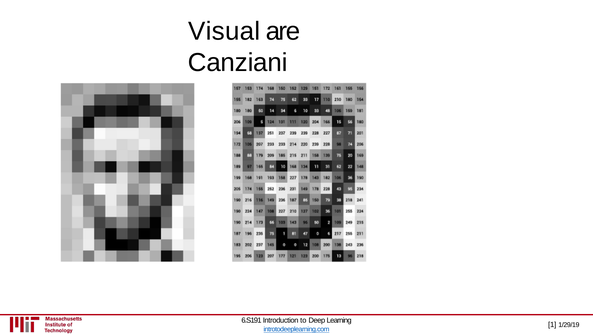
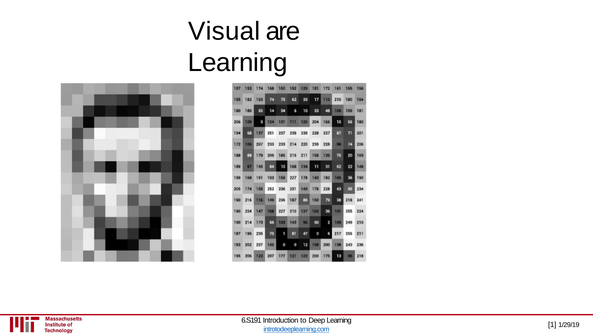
Canziani: Canziani -> Learning (238, 62)
